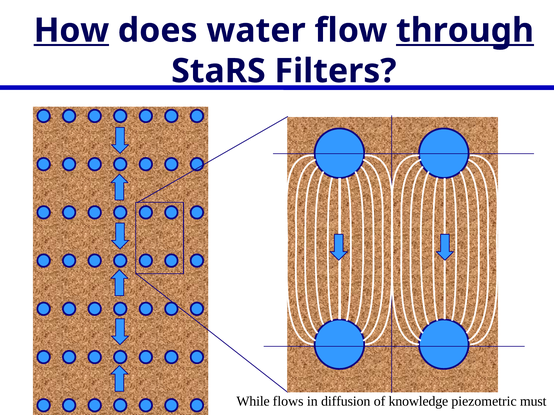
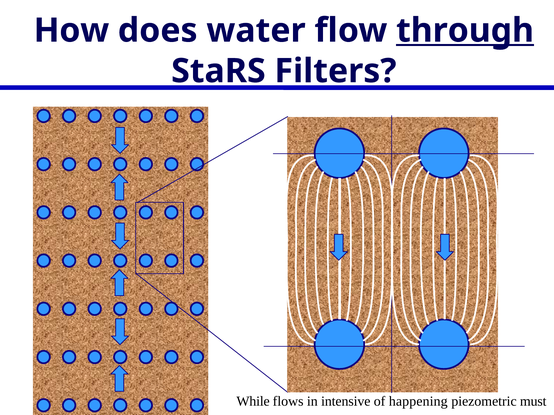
How underline: present -> none (71, 31)
diffusion: diffusion -> intensive (346, 402)
knowledge: knowledge -> happening (418, 402)
